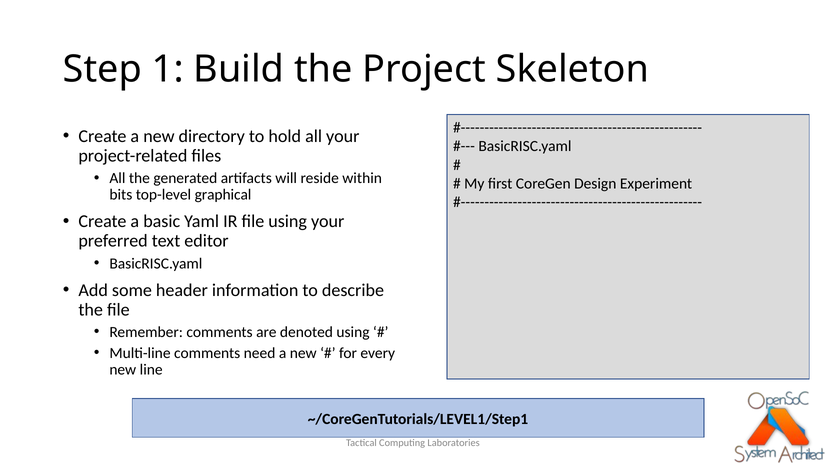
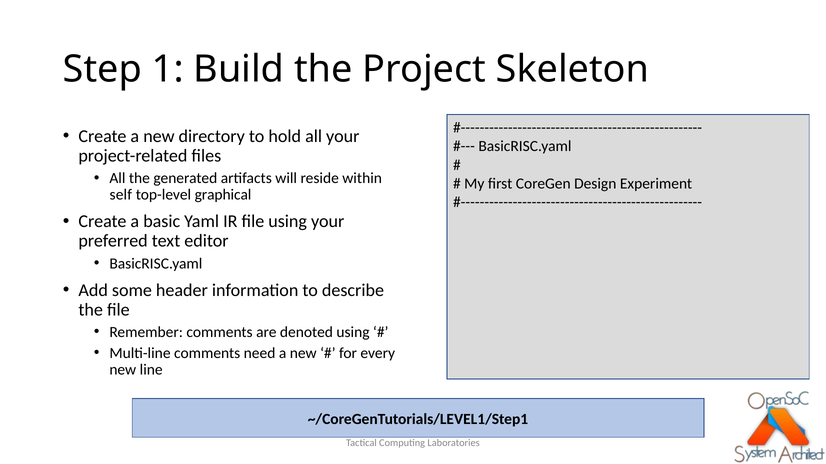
bits: bits -> self (121, 195)
